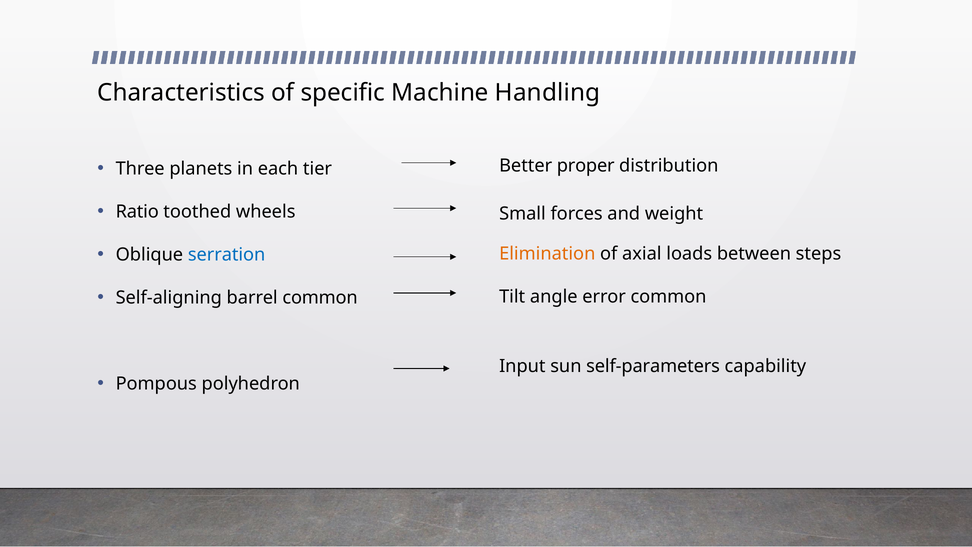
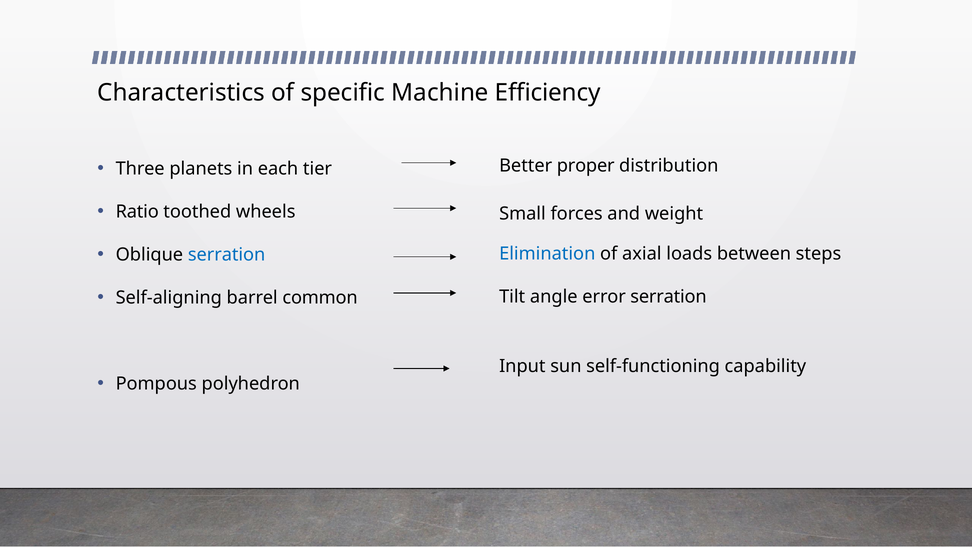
Handling: Handling -> Efficiency (548, 93)
Elimination colour: orange -> blue (547, 254)
error common: common -> serration (669, 296)
self-parameters: self-parameters -> self-functioning (653, 366)
